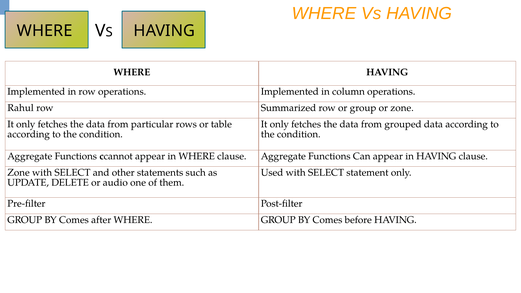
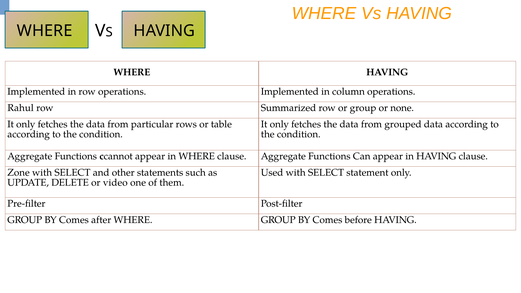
or zone: zone -> none (402, 108)
audio: audio -> video (115, 183)
